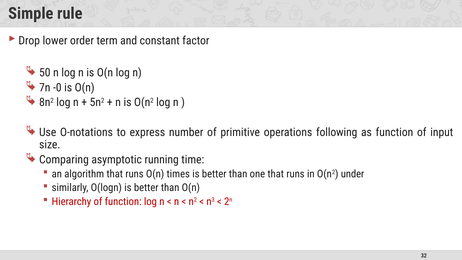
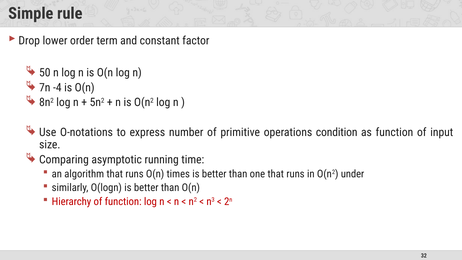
-0: -0 -> -4 (57, 88)
following: following -> condition (337, 132)
